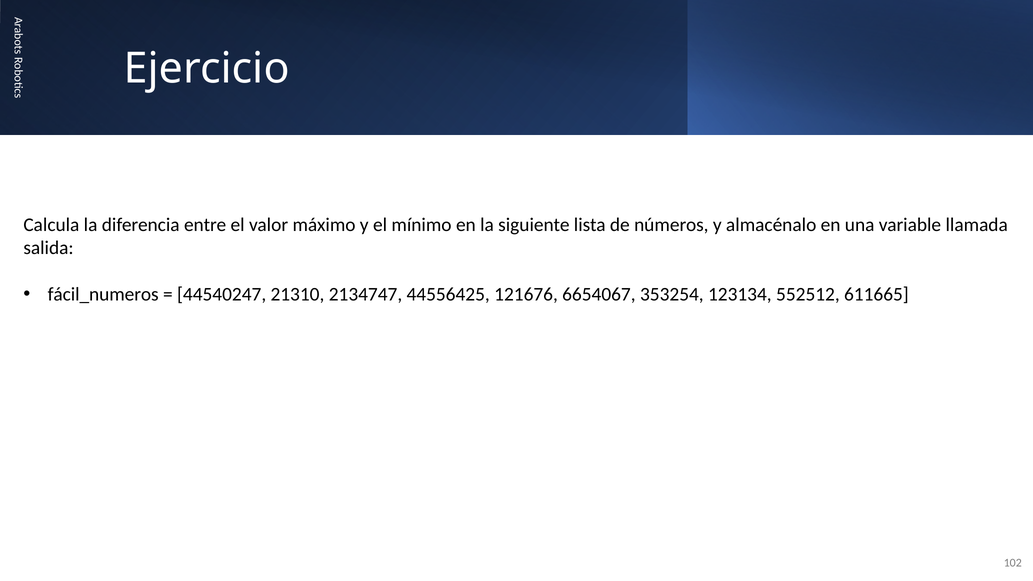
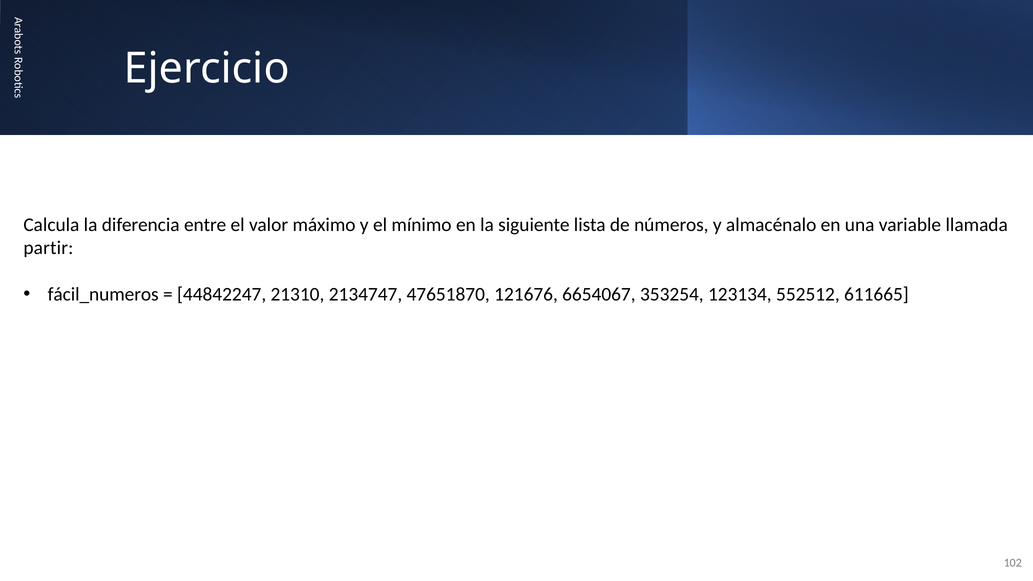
salida: salida -> partir (48, 248)
44540247: 44540247 -> 44842247 (222, 294)
44556425: 44556425 -> 47651870 (448, 294)
